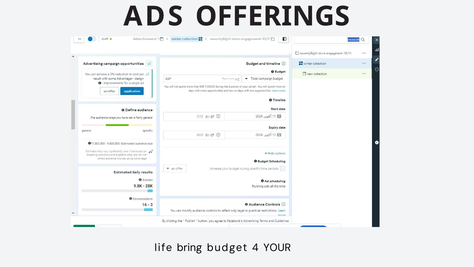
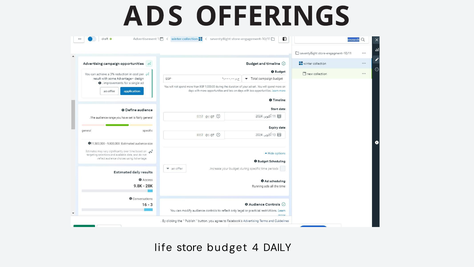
bring: bring -> store (190, 247)
YOUR: YOUR -> DAILY (277, 247)
